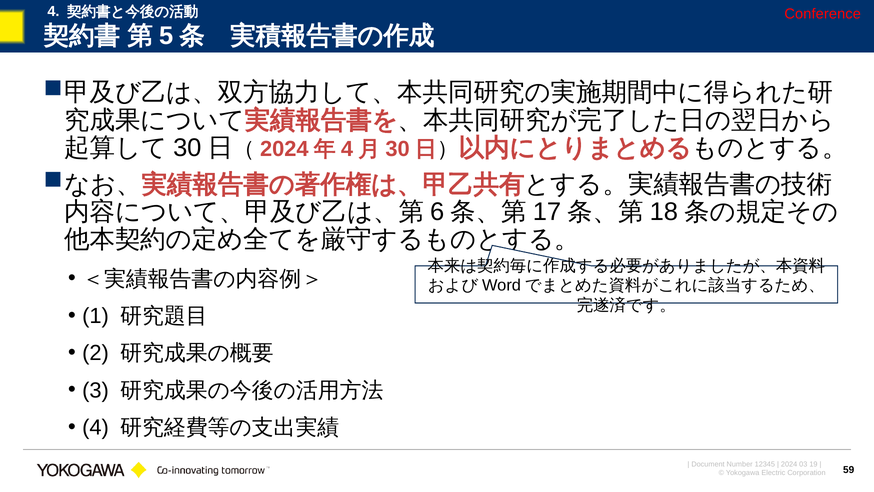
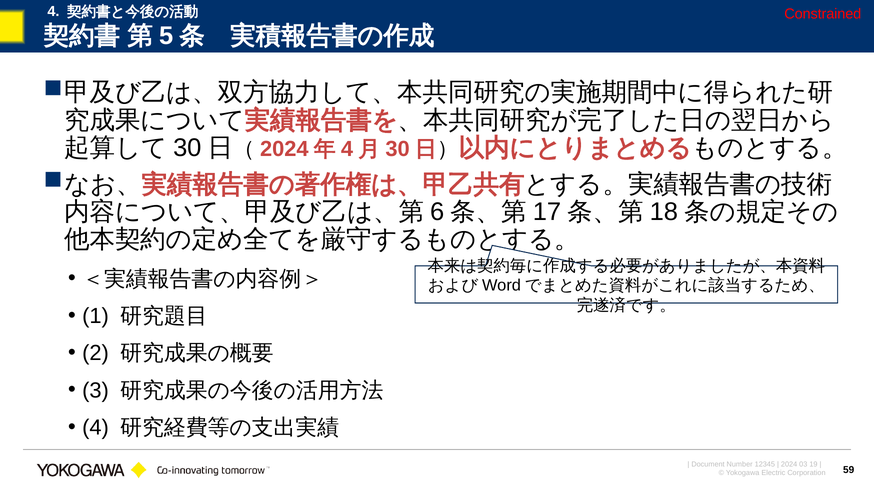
Conference: Conference -> Constrained (823, 14)
